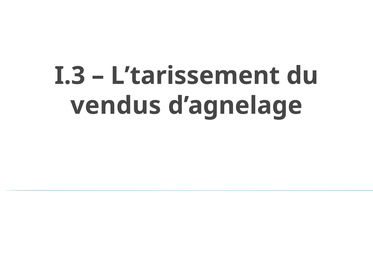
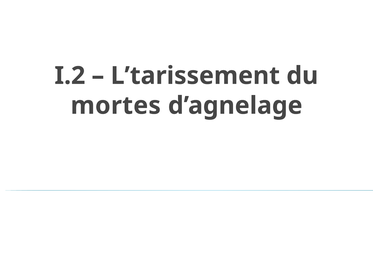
I.3: I.3 -> I.2 (70, 76)
vendus: vendus -> mortes (116, 105)
